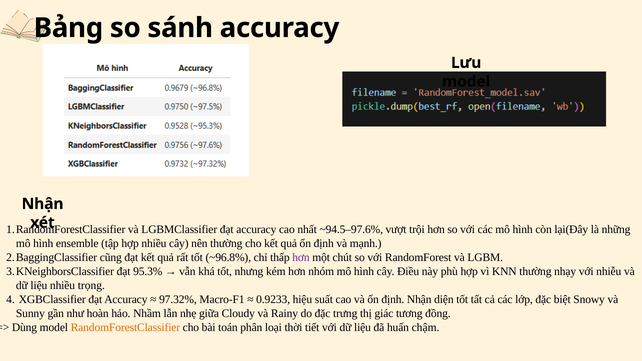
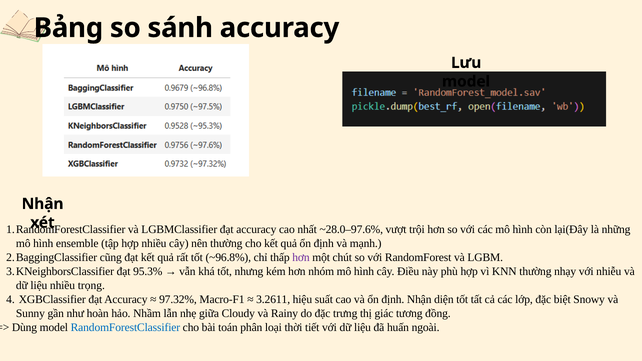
~94.5–97.6%: ~94.5–97.6% -> ~28.0–97.6% (351, 229)
0.9233: 0.9233 -> 3.2611 (273, 300)
RandomForestClassifier colour: orange -> blue (125, 328)
chậm: chậm -> ngoài (426, 328)
